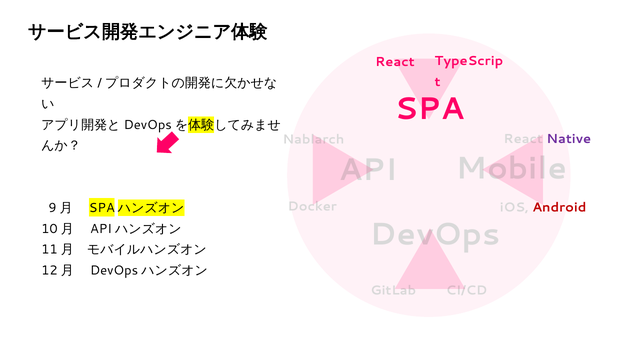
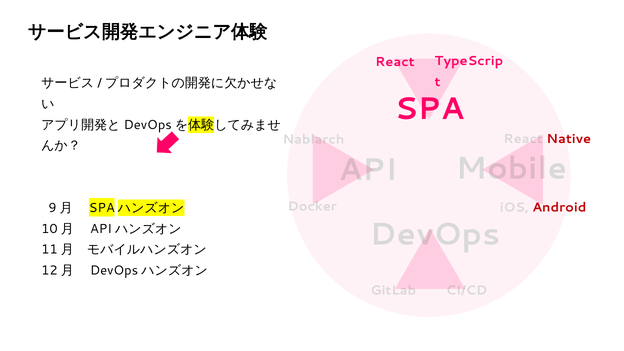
Native colour: purple -> red (569, 139)
